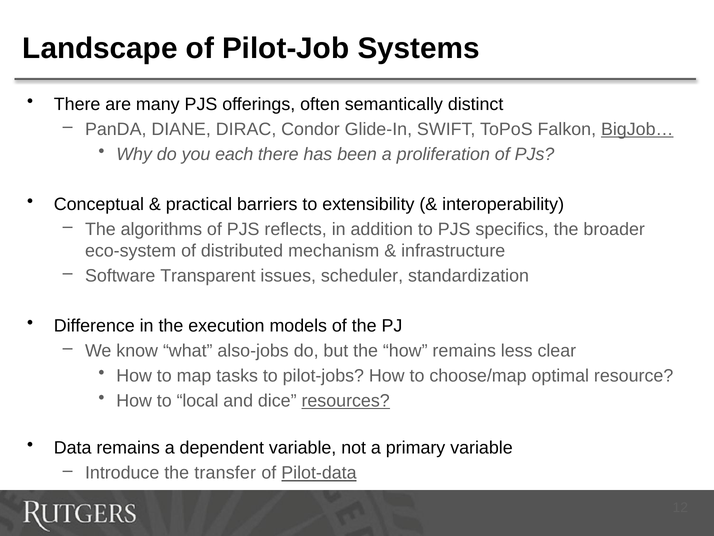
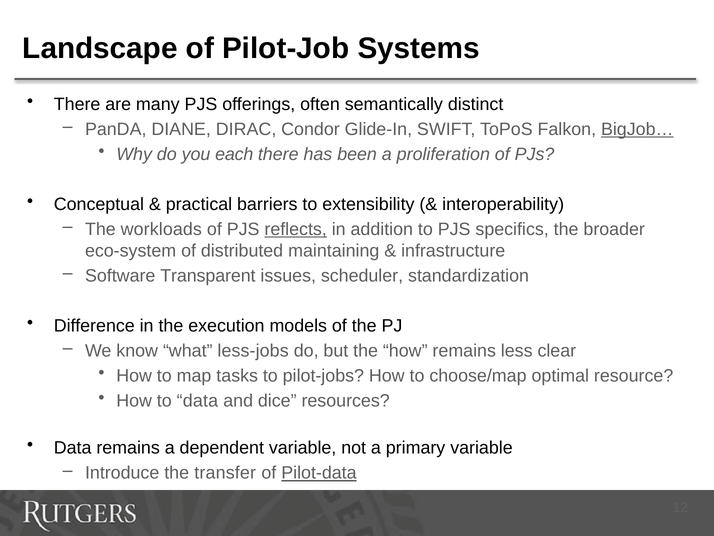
algorithms: algorithms -> workloads (161, 229)
reflects underline: none -> present (296, 229)
mechanism: mechanism -> maintaining (334, 250)
also-jobs: also-jobs -> less-jobs (253, 350)
to local: local -> data (197, 400)
resources underline: present -> none (346, 400)
